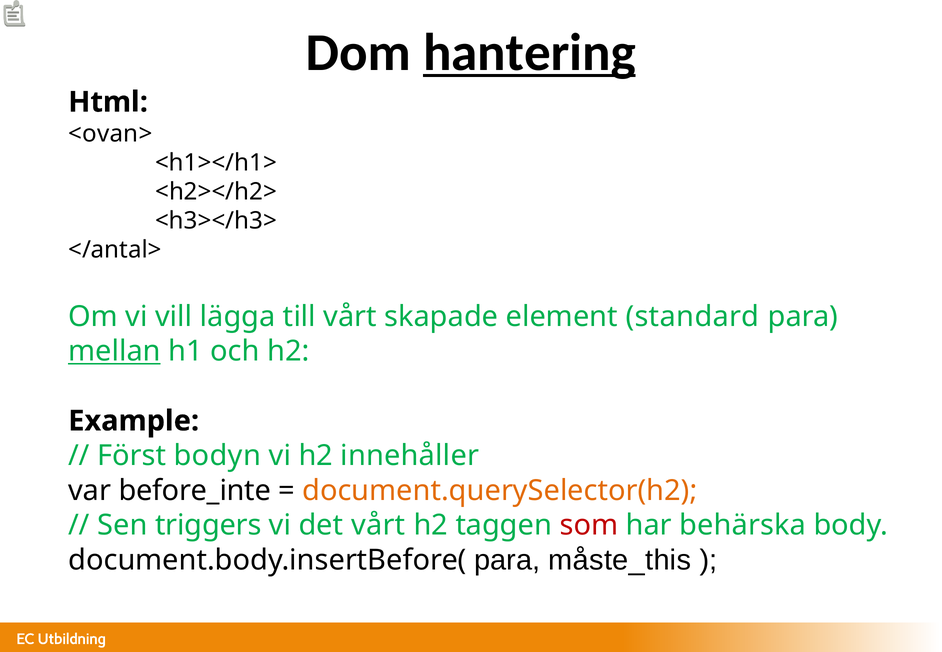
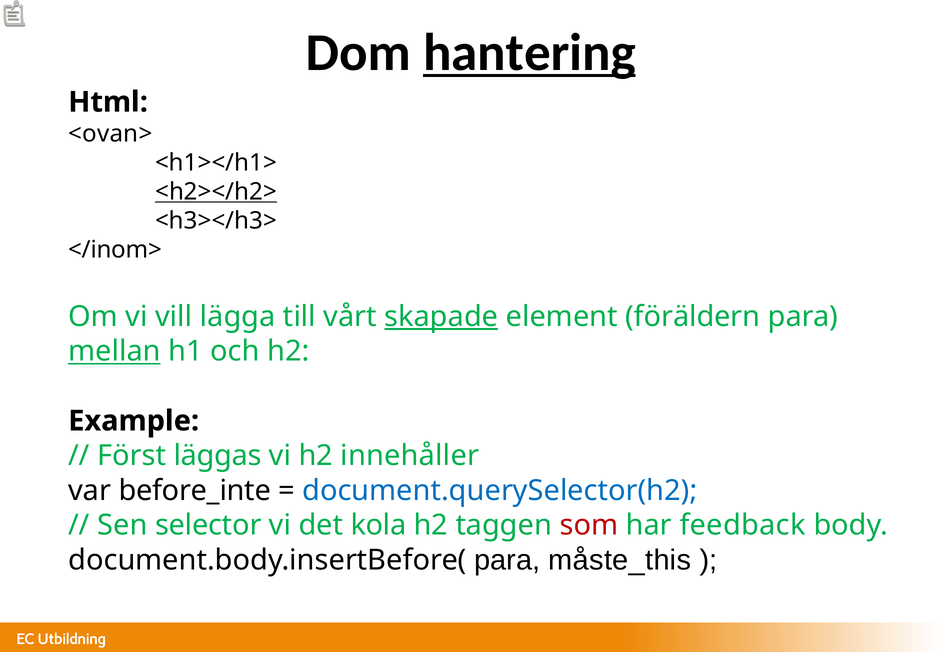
<h2></h2> underline: none -> present (216, 192)
</antal>: </antal> -> </inom> (115, 250)
skapade underline: none -> present (441, 317)
standard: standard -> föräldern (693, 317)
bodyn: bodyn -> läggas (218, 456)
document.querySelector(h2 colour: orange -> blue (500, 491)
triggers: triggers -> selector (208, 525)
det vårt: vårt -> kola (378, 525)
behärska: behärska -> feedback (743, 525)
